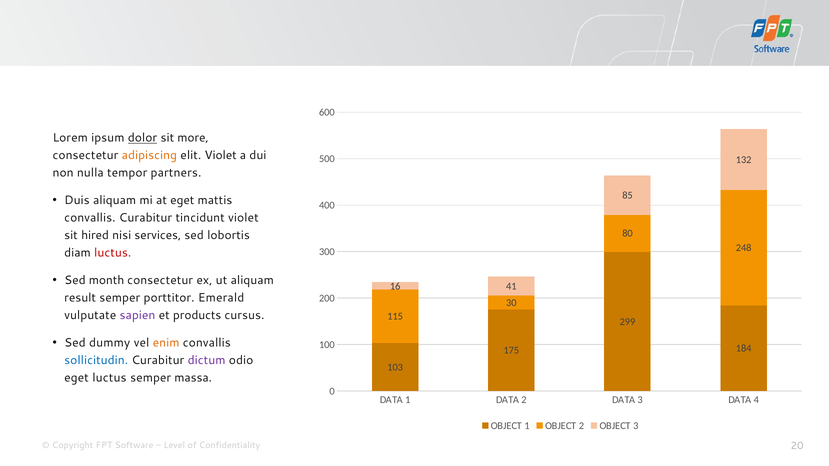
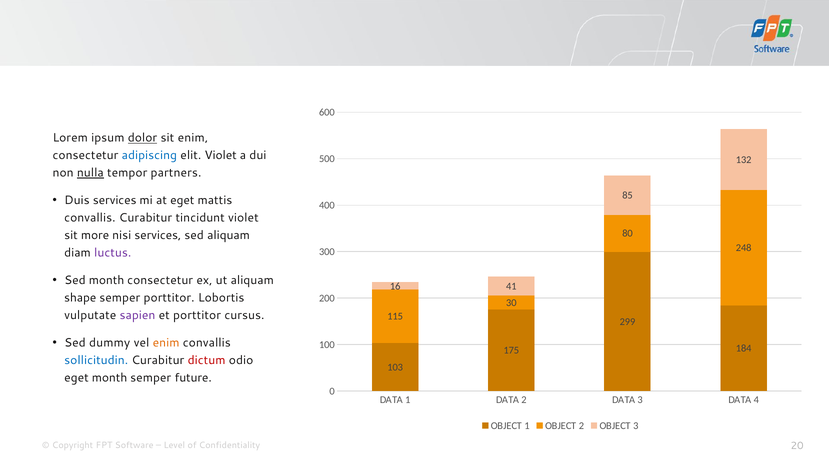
sit more: more -> enim (193, 138)
adipiscing colour: orange -> blue (149, 155)
nulla underline: none -> present (90, 173)
Duis aliquam: aliquam -> services (115, 201)
hired: hired -> more (95, 235)
sed lobortis: lobortis -> aliquam (229, 235)
luctus colour: red -> purple (113, 253)
result: result -> shape (80, 298)
Emerald: Emerald -> Lobortis (221, 298)
et products: products -> porttitor (197, 315)
dictum colour: purple -> red (207, 361)
eget luctus: luctus -> month (110, 378)
massa: massa -> future (193, 378)
